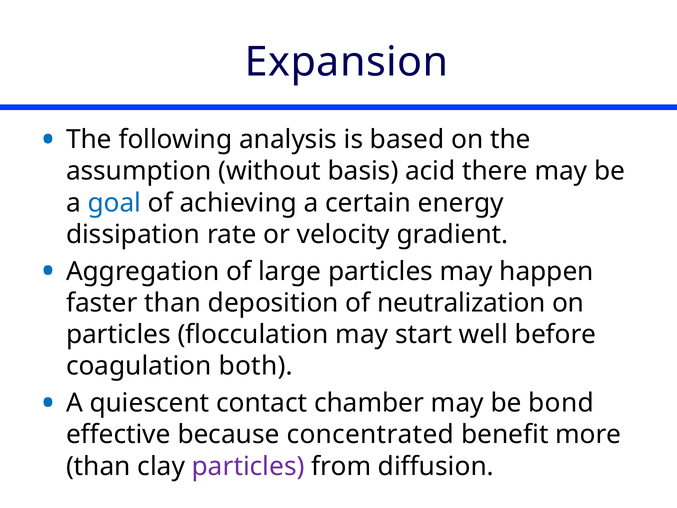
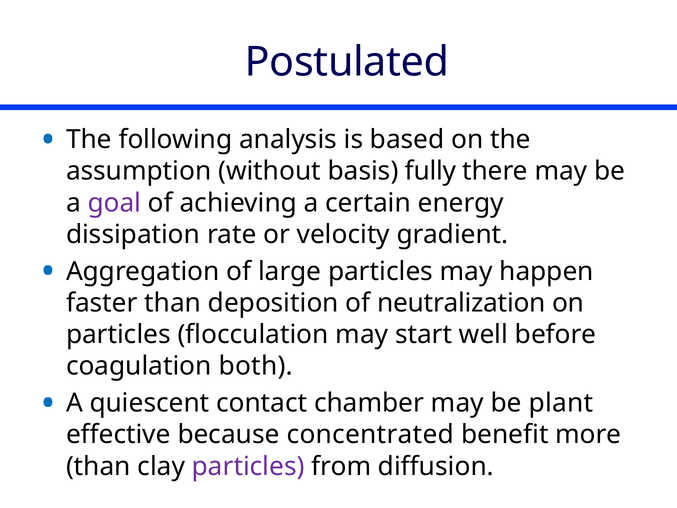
Expansion: Expansion -> Postulated (347, 62)
acid: acid -> fully (430, 171)
goal colour: blue -> purple (114, 203)
bond: bond -> plant (561, 403)
